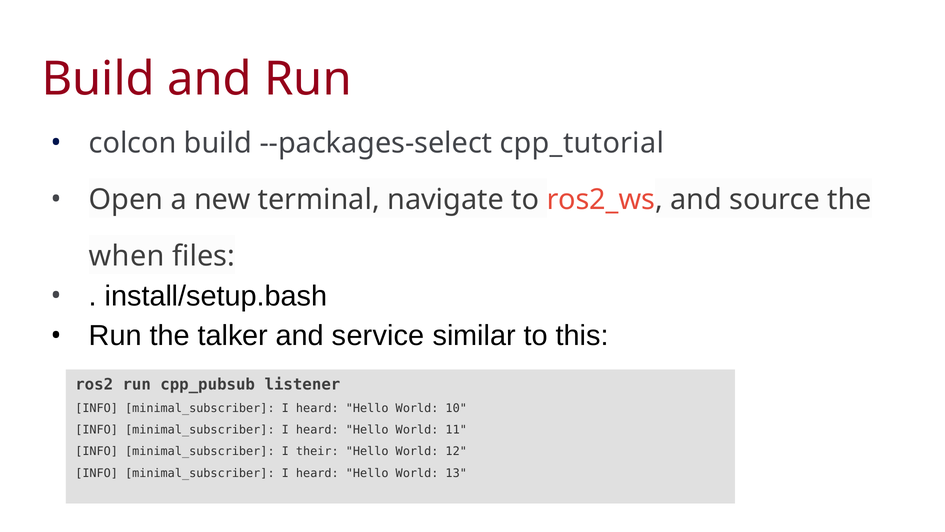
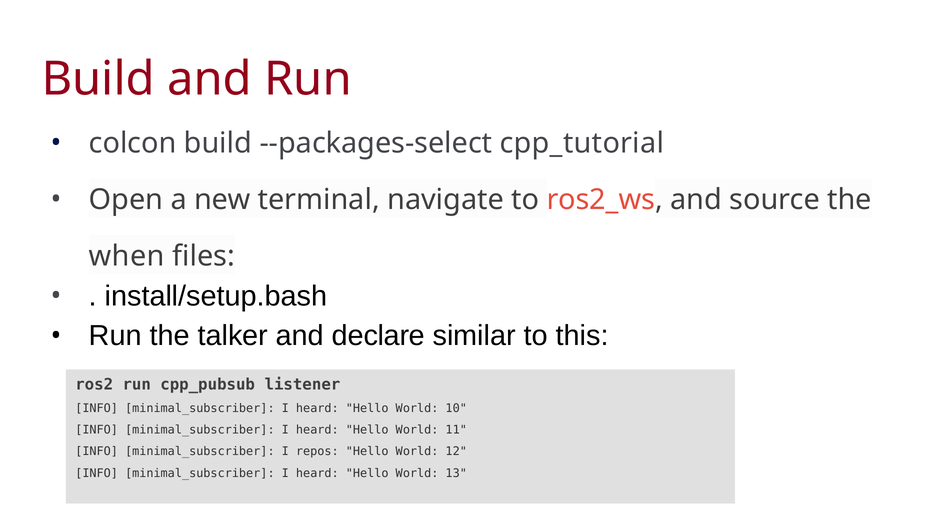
service: service -> declare (378, 336)
their: their -> repos (317, 451)
